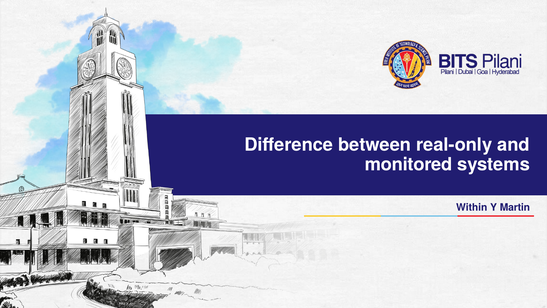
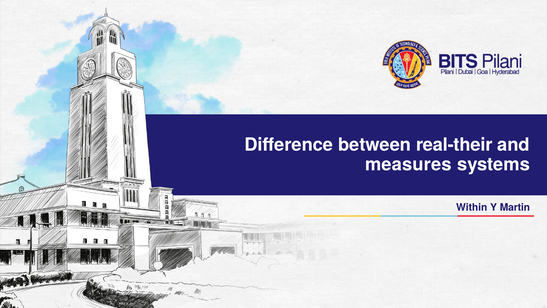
real-only: real-only -> real-their (454, 145)
monitored: monitored -> measures (408, 164)
